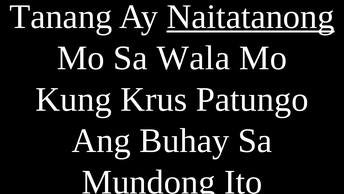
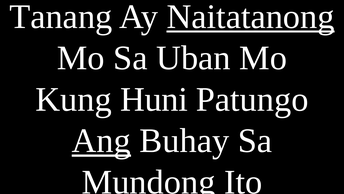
Wala: Wala -> Uban (193, 58)
Krus: Krus -> Huni (154, 99)
Ang underline: none -> present (101, 140)
